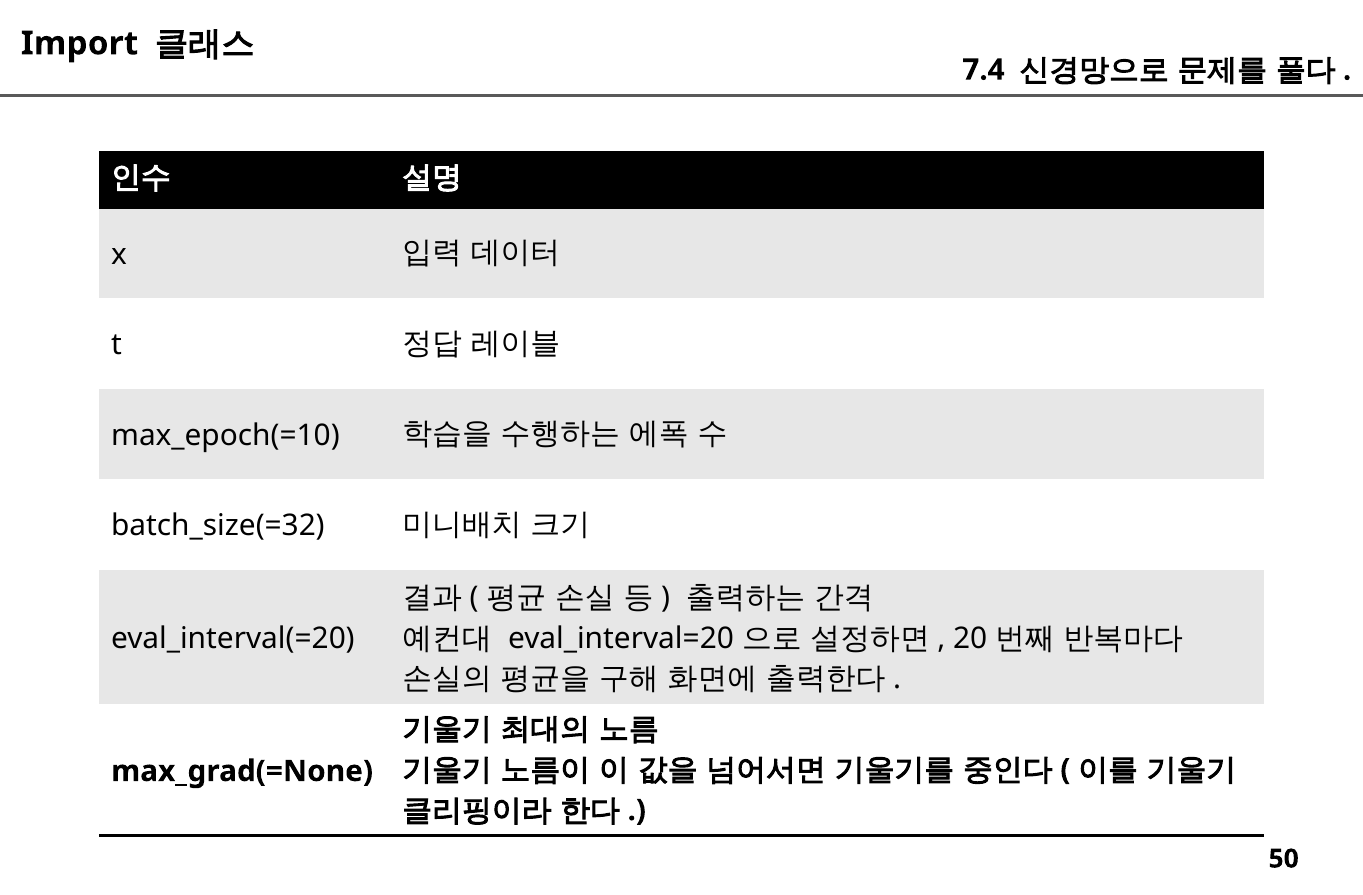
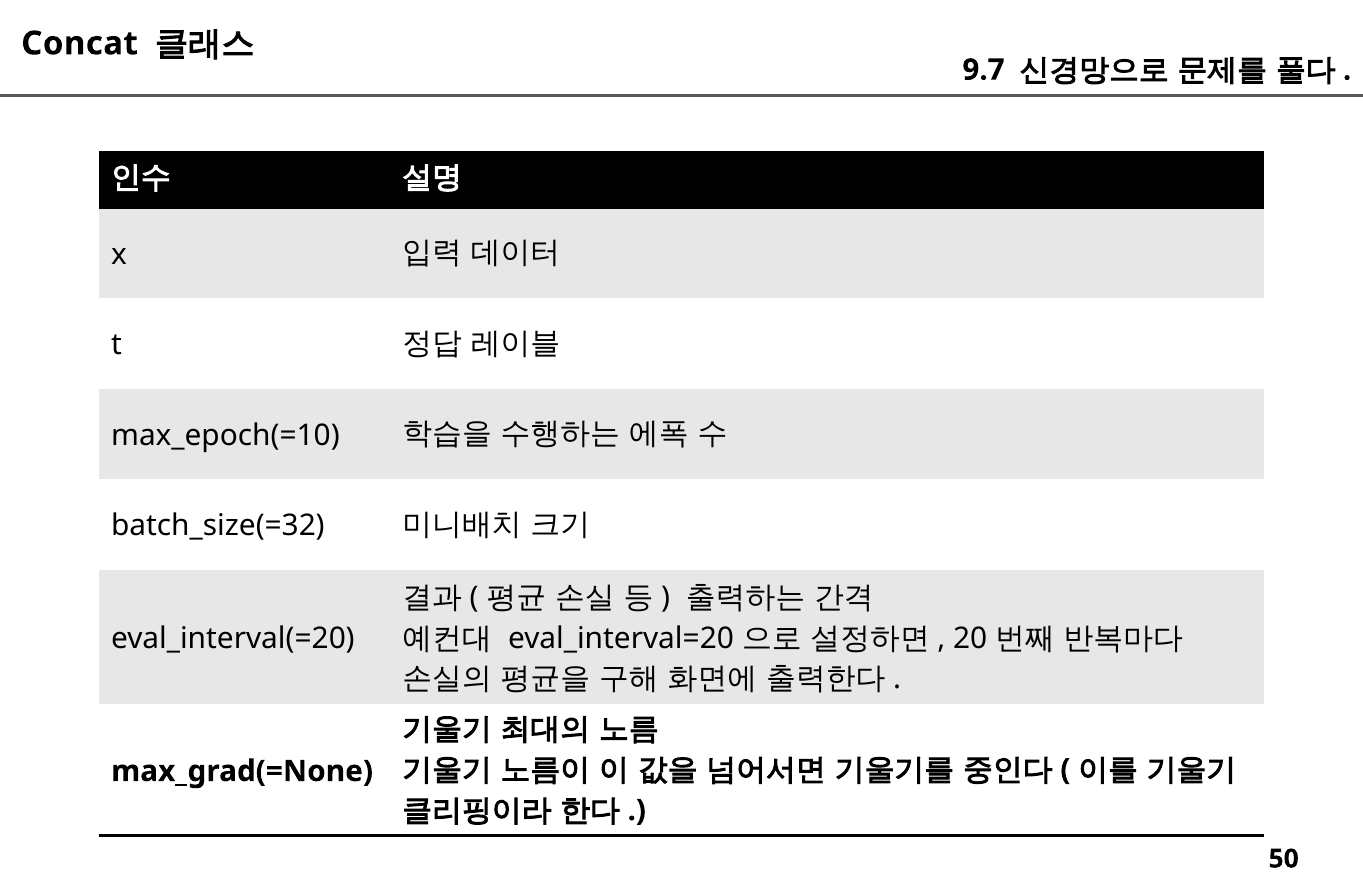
Import: Import -> Concat (79, 43)
7.4: 7.4 -> 9.7 (984, 70)
